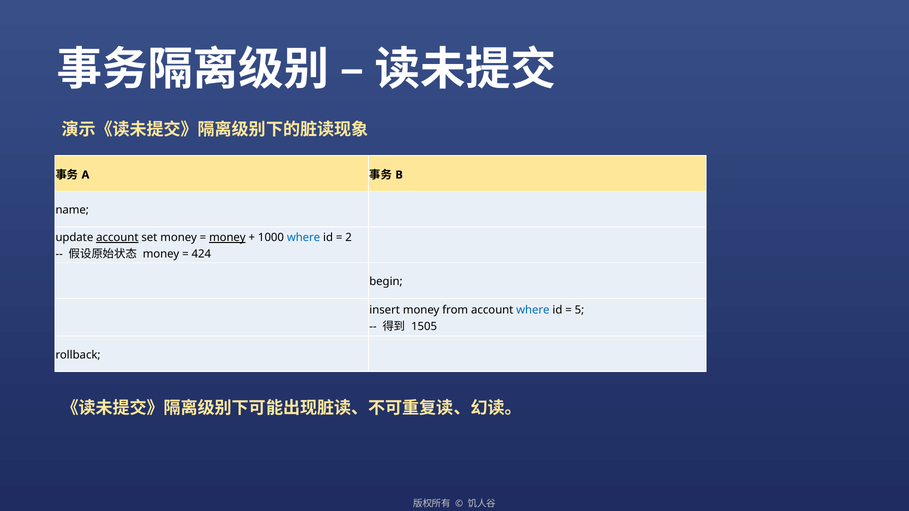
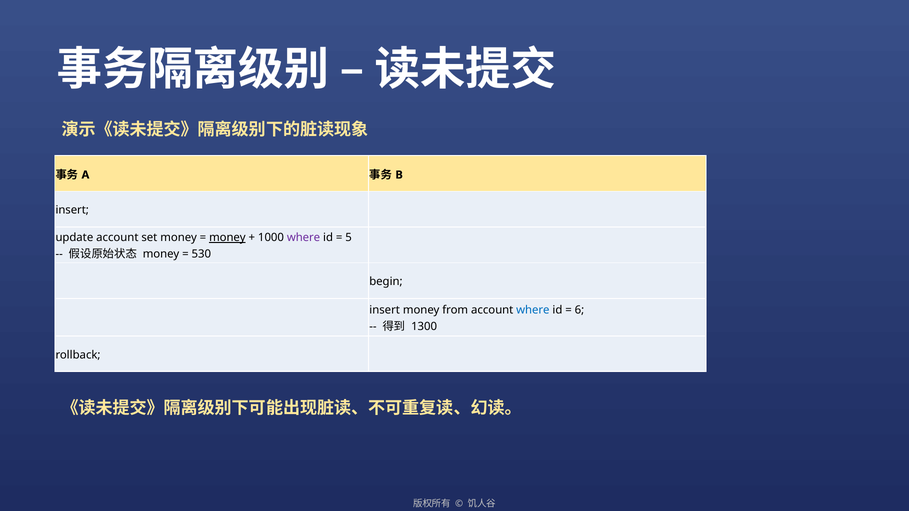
name: name -> insert (72, 210)
account underline: present -> none (117, 238)
where colour: blue -> purple (304, 238)
2: 2 -> 5 (349, 238)
424: 424 -> 530 (201, 254)
5: 5 -> 6 (579, 310)
1505: 1505 -> 1300 (424, 327)
